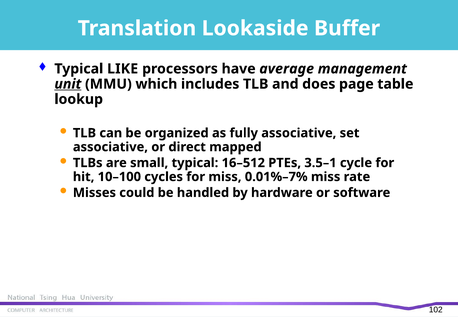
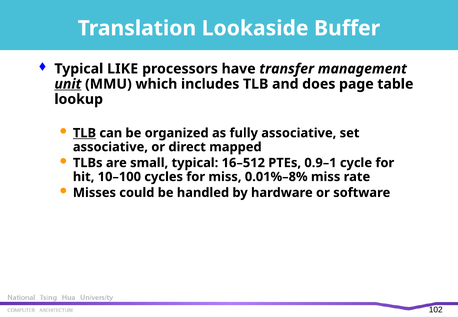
average: average -> transfer (287, 69)
TLB underline: none -> present (84, 133)
3.5–1: 3.5–1 -> 0.9–1 (320, 163)
0.01%–7%: 0.01%–7% -> 0.01%–8% (276, 177)
